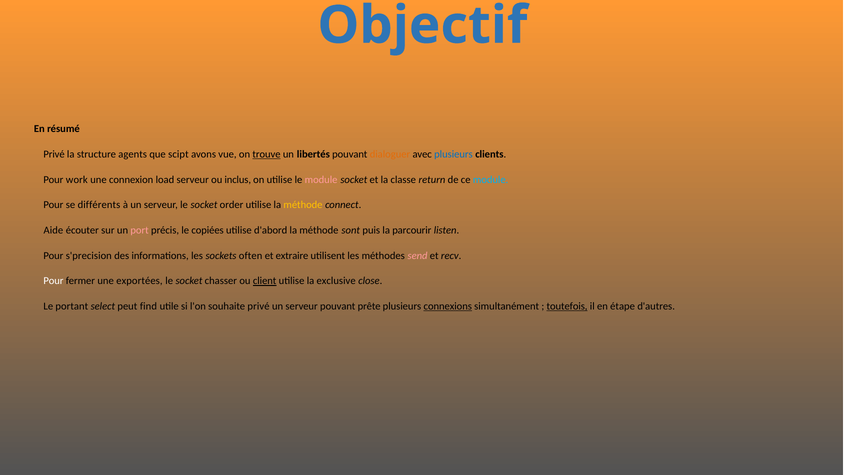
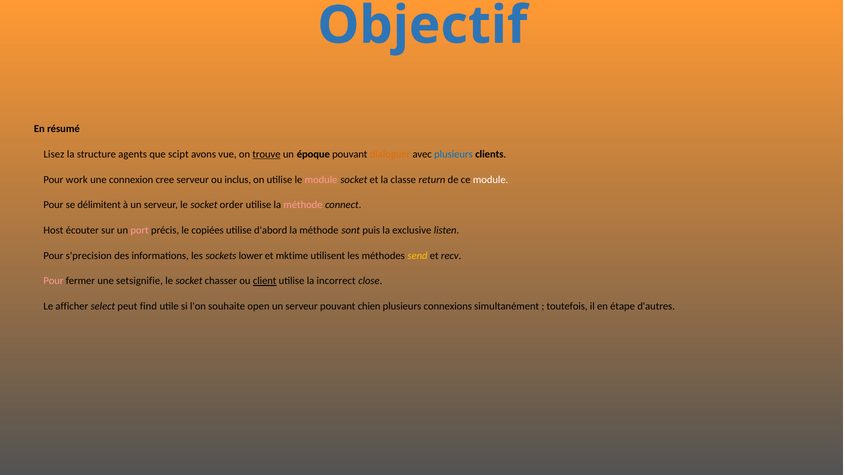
Privé: Privé -> Lisez (54, 154)
libertés: libertés -> époque (313, 154)
load: load -> cree (165, 180)
module colour: light blue -> white (491, 180)
différents: différents -> délimitent (99, 205)
méthode colour: yellow -> pink (303, 205)
Aide: Aide -> Host (53, 230)
parcourir: parcourir -> exclusive (412, 230)
often: often -> lower (251, 256)
extraire: extraire -> mktime (292, 256)
send colour: pink -> yellow (418, 256)
Pour colour: white -> pink (53, 281)
exportées: exportées -> setsignifie (139, 281)
exclusive: exclusive -> incorrect (336, 281)
portant: portant -> afficher (72, 306)
souhaite privé: privé -> open (259, 306)
prête: prête -> chien (369, 306)
connexions underline: present -> none (448, 306)
toutefois underline: present -> none (567, 306)
